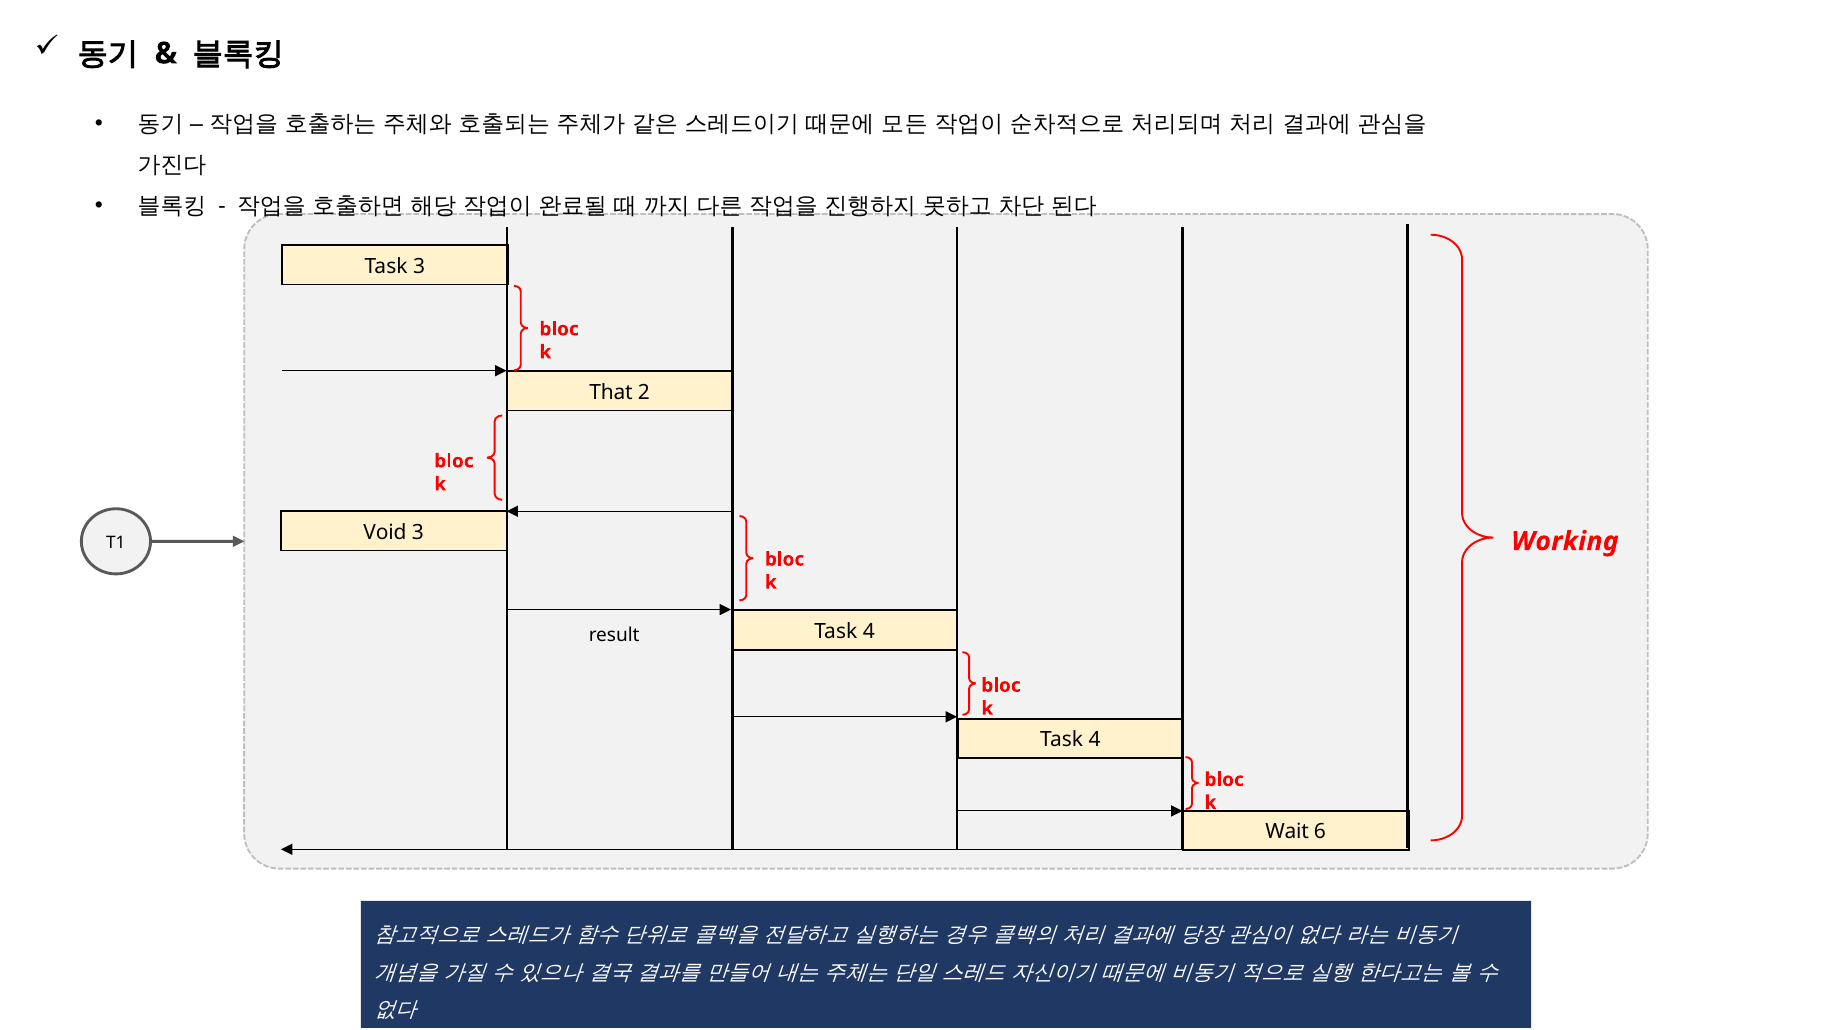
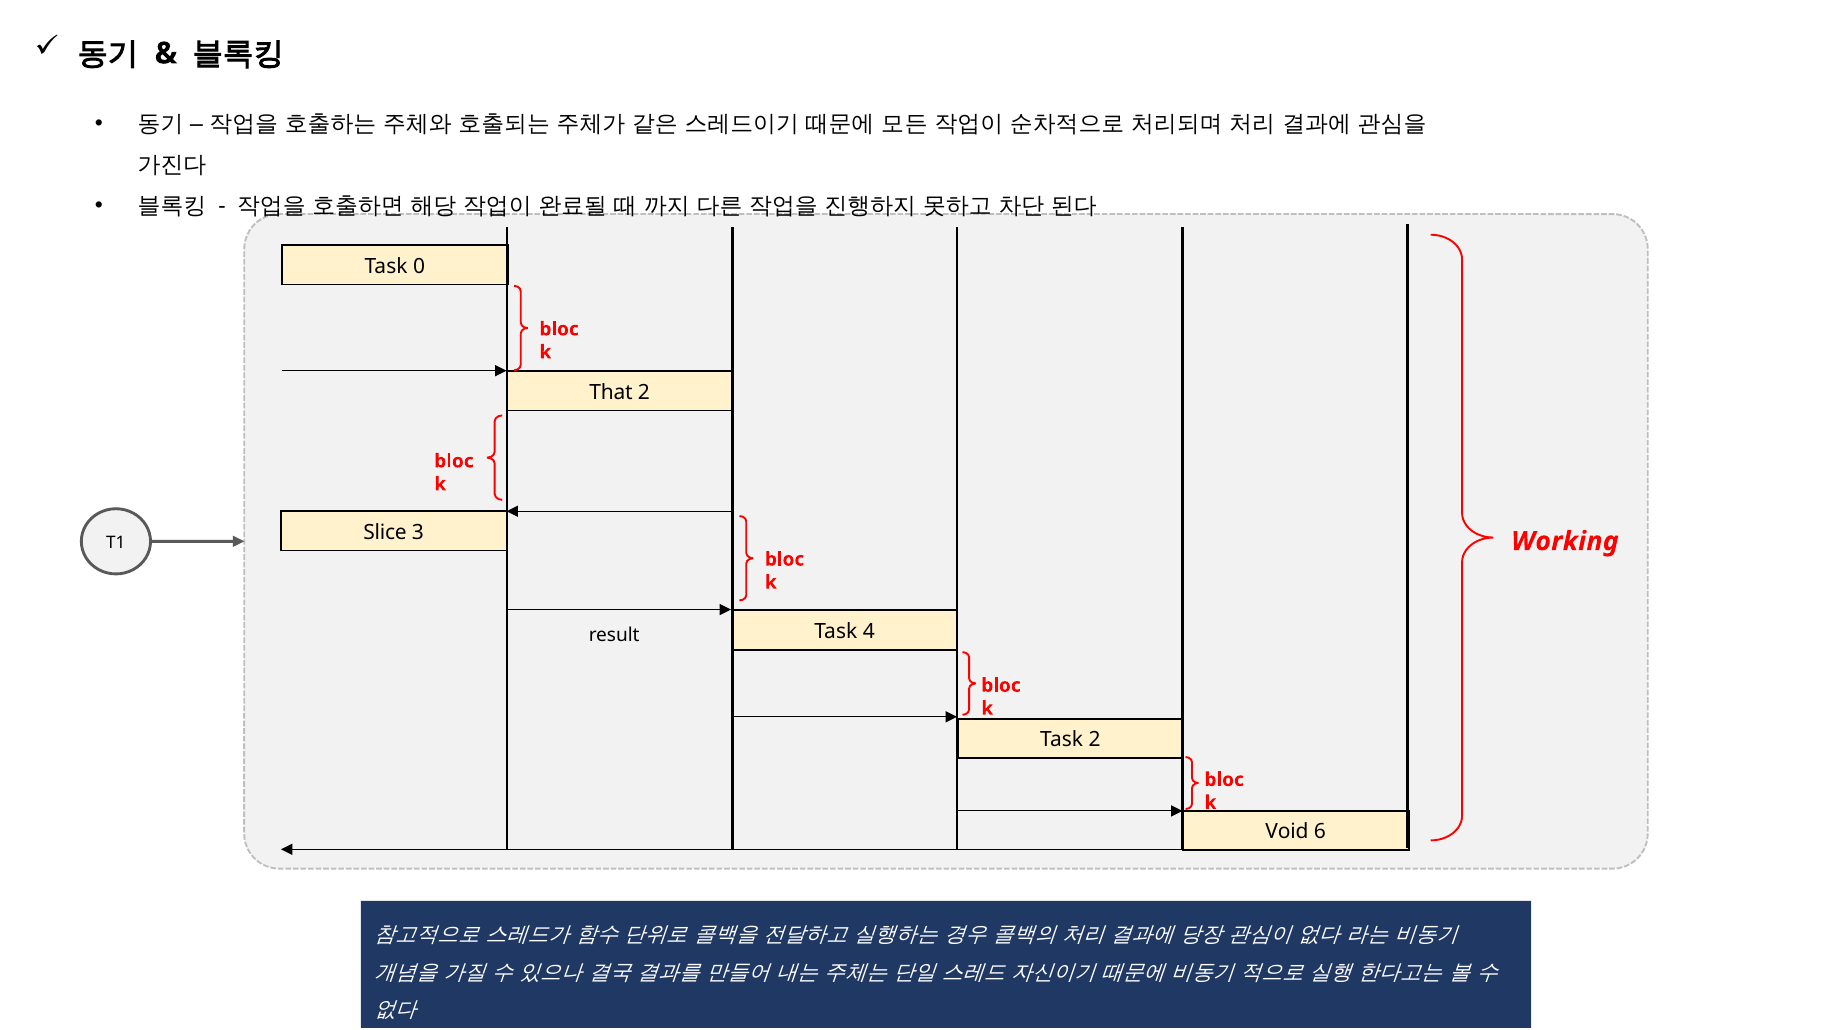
Task 3: 3 -> 0 (419, 266)
Void: Void -> Slice (385, 532)
4: 4 -> 2 (1095, 740)
Wait: Wait -> Void (1287, 831)
